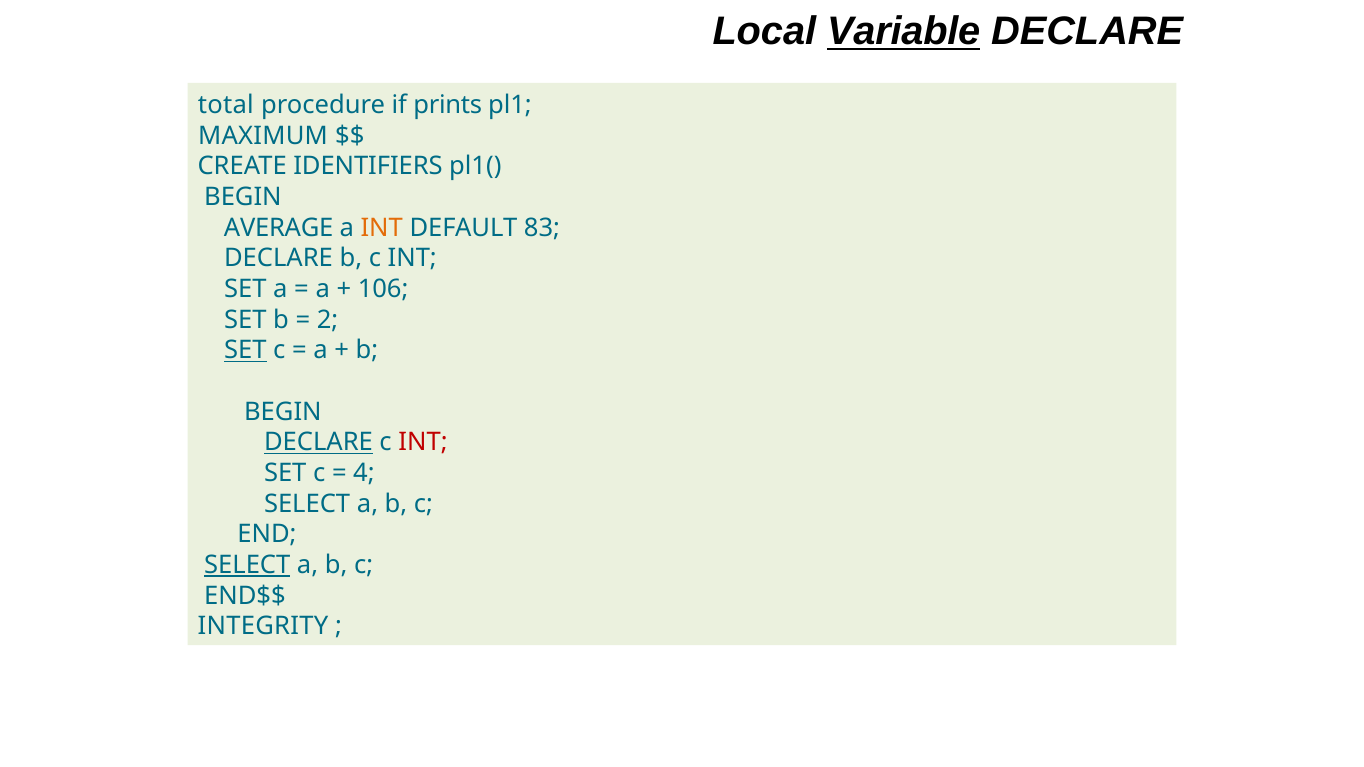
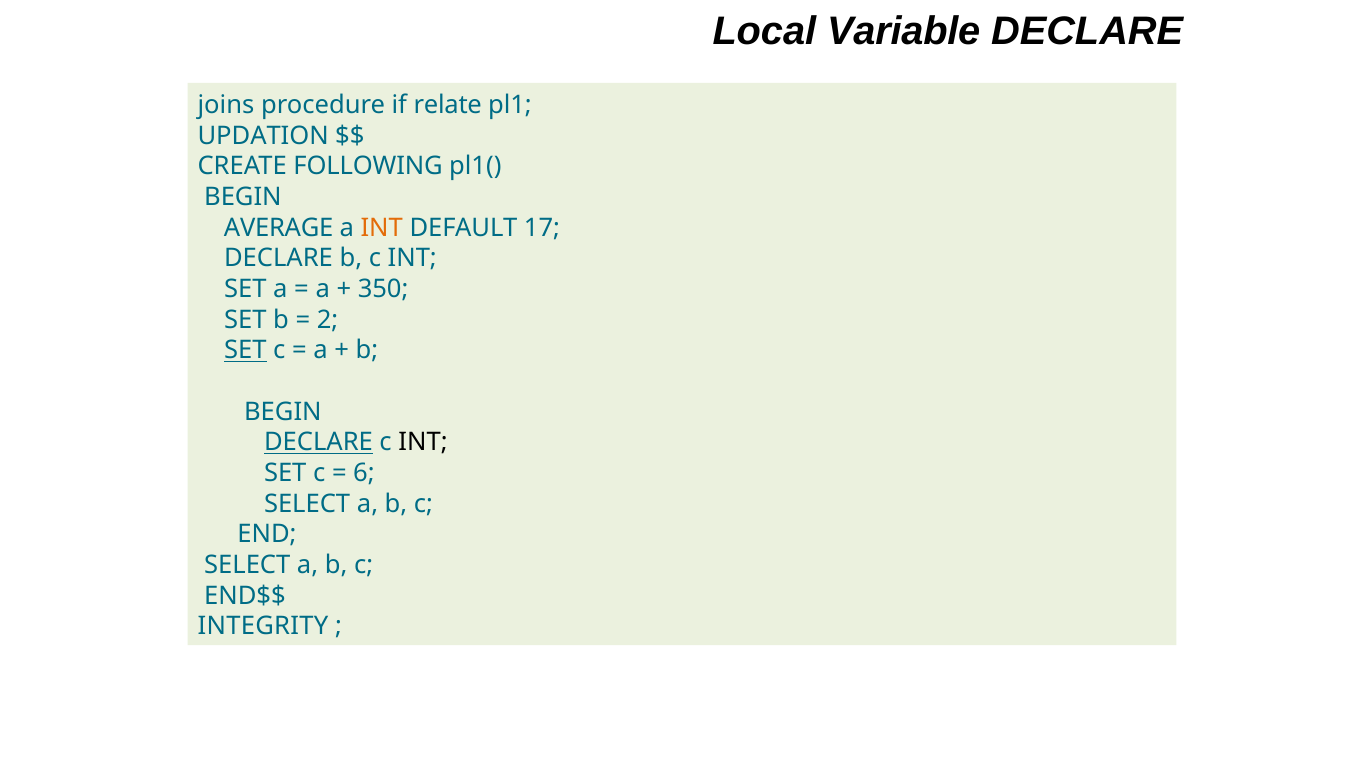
Variable underline: present -> none (904, 32)
total: total -> joins (226, 105)
prints: prints -> relate (448, 105)
MAXIMUM: MAXIMUM -> UPDATION (263, 136)
IDENTIFIERS: IDENTIFIERS -> FOLLOWING (368, 166)
83: 83 -> 17 (542, 228)
106: 106 -> 350 (383, 289)
INT colour: red -> black (423, 443)
4: 4 -> 6 (364, 473)
SELECT underline: present -> none (247, 565)
